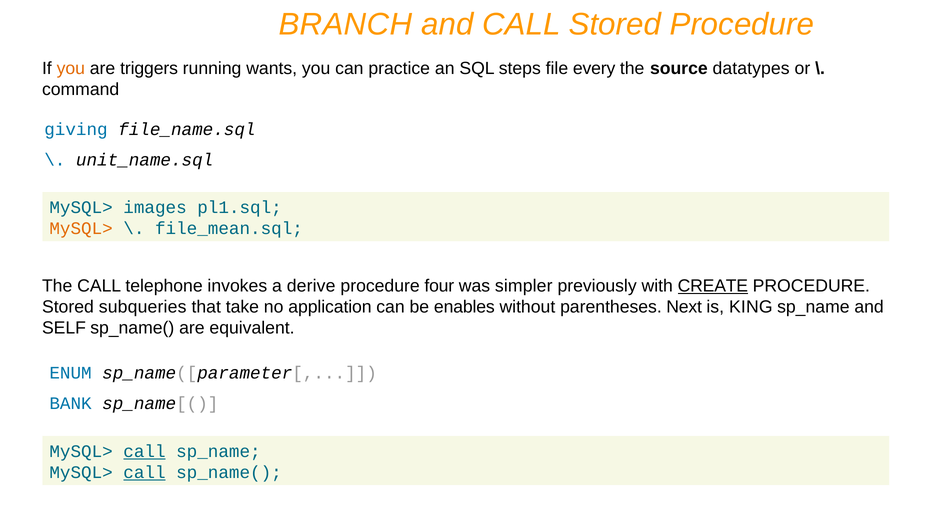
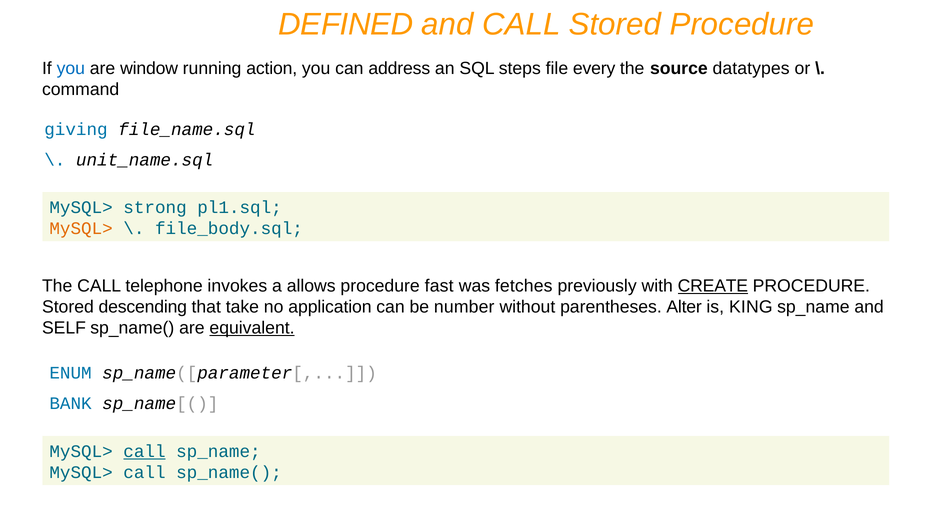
BRANCH: BRANCH -> DEFINED (346, 24)
you colour: orange -> blue (71, 69)
triggers: triggers -> window (149, 69)
wants: wants -> action (272, 69)
practice: practice -> address (399, 69)
images: images -> strong (155, 207)
file_mean.sql: file_mean.sql -> file_body.sql (229, 229)
derive: derive -> allows (311, 286)
four: four -> fast (439, 286)
simpler: simpler -> fetches (524, 286)
subqueries: subqueries -> descending (143, 307)
enables: enables -> number (464, 307)
Next: Next -> Alter (684, 307)
equivalent underline: none -> present (252, 328)
call underline: present -> none (144, 473)
